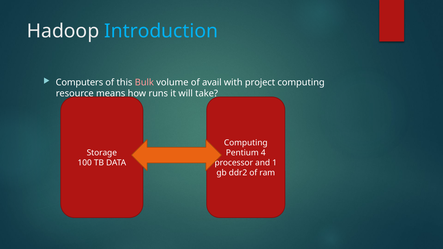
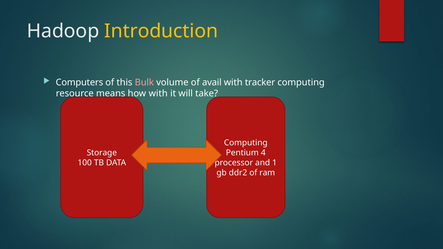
Introduction colour: light blue -> yellow (161, 31)
project: project -> tracker (260, 82)
runs: runs -> with (158, 94)
